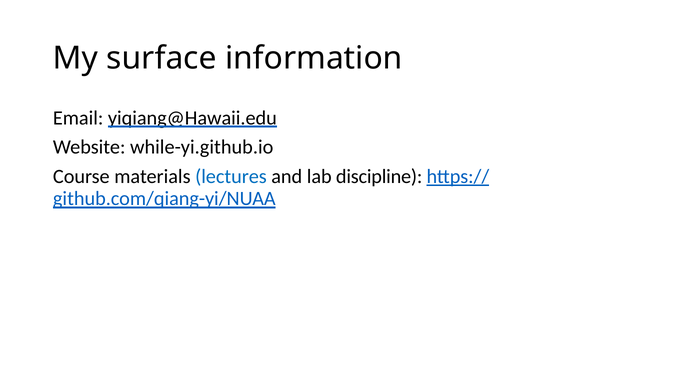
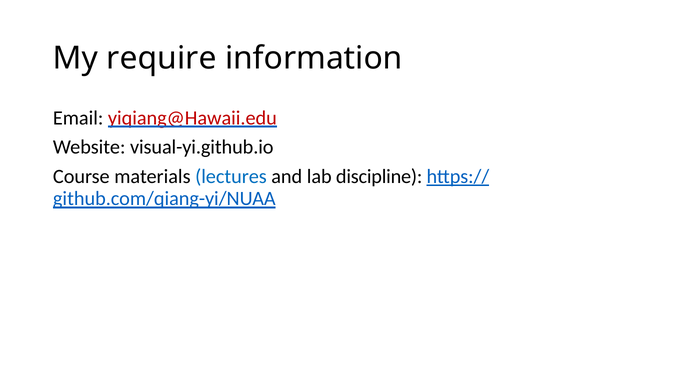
surface: surface -> require (162, 58)
yiqiang@Hawaii.edu colour: black -> red (192, 118)
while-yi.github.io: while-yi.github.io -> visual-yi.github.io (202, 147)
